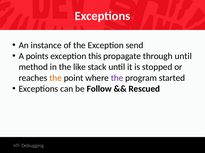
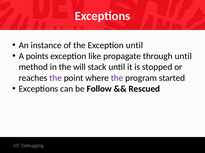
Exception send: send -> until (134, 45)
this: this -> like (95, 56)
like: like -> will (79, 67)
the colour: orange -> purple (56, 78)
